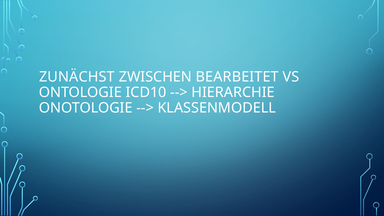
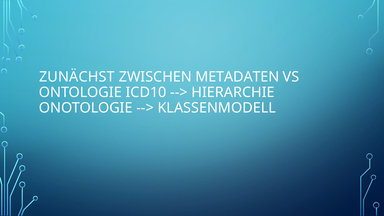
BEARBEITET: BEARBEITET -> METADATEN (237, 77)
